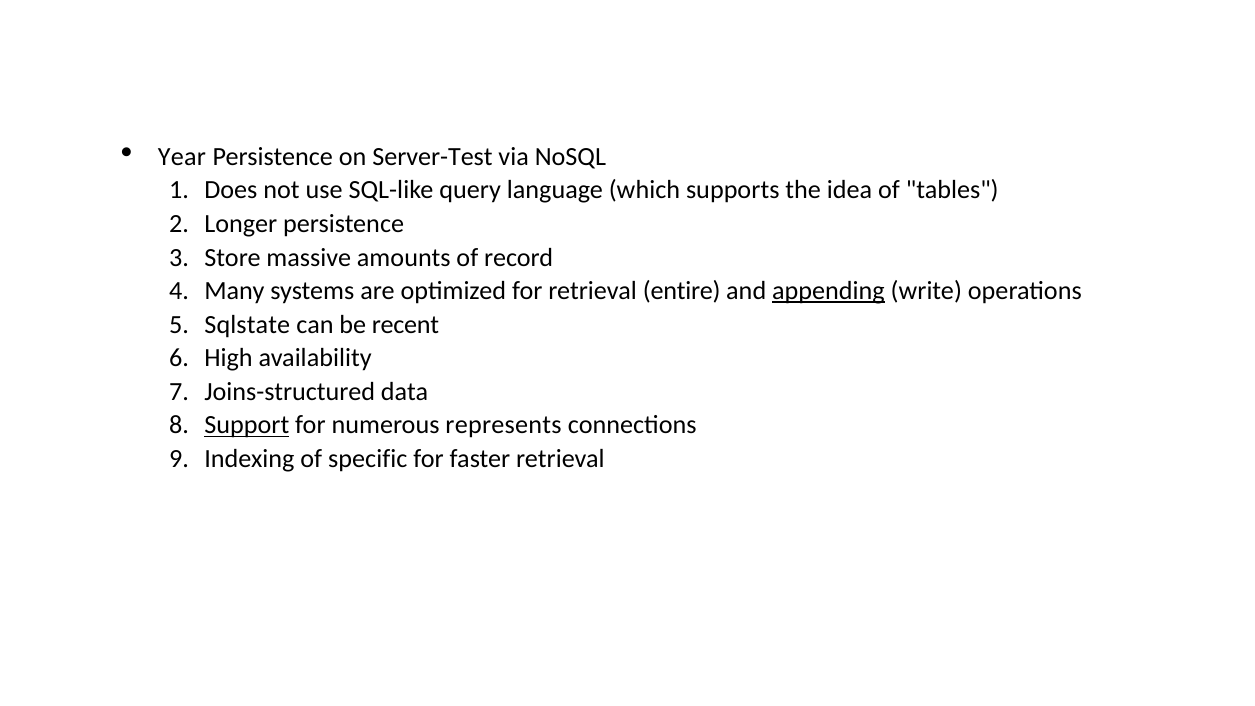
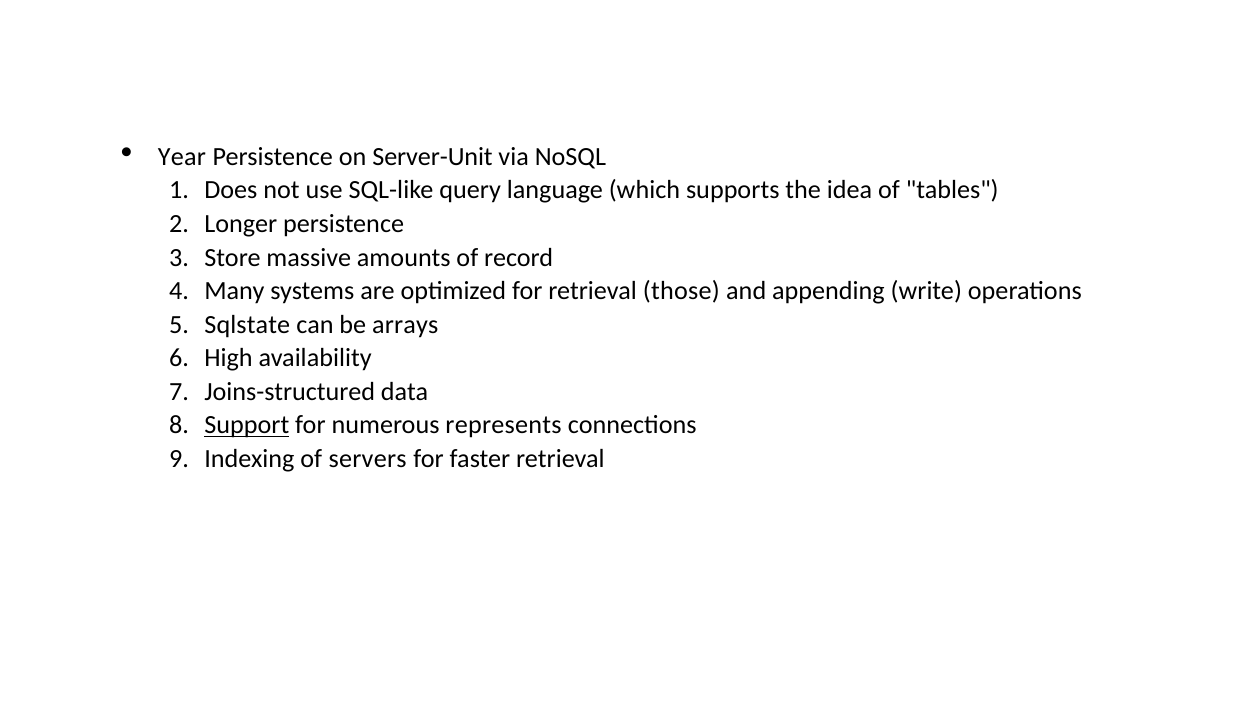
Server-Test: Server-Test -> Server-Unit (433, 157)
entire: entire -> those (681, 291)
appending underline: present -> none (828, 291)
recent: recent -> arrays (405, 325)
specific: specific -> servers (368, 459)
